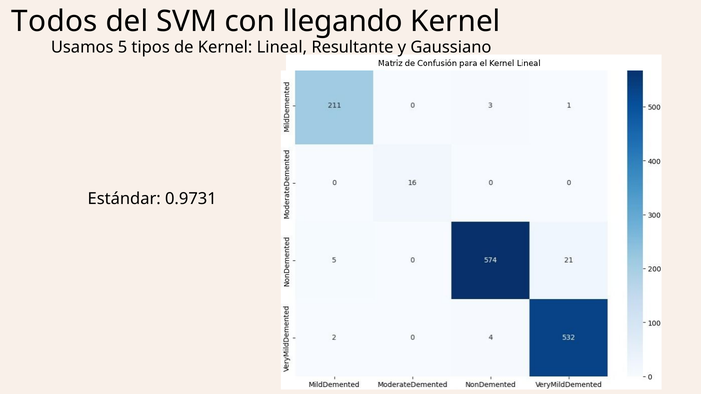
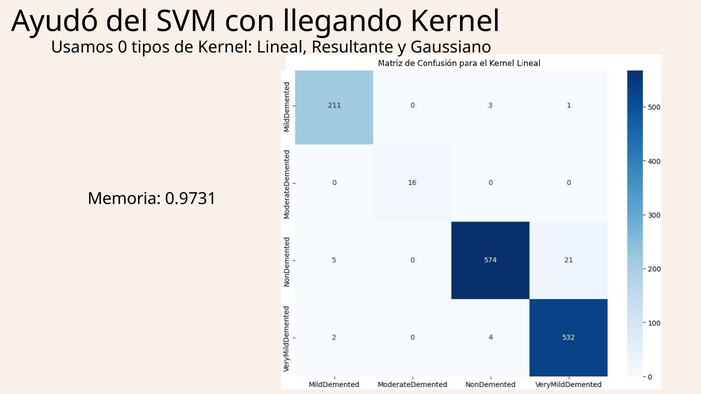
Todos: Todos -> Ayudó (55, 21)
5: 5 -> 0 (122, 47)
Estándar: Estándar -> Memoria (124, 199)
